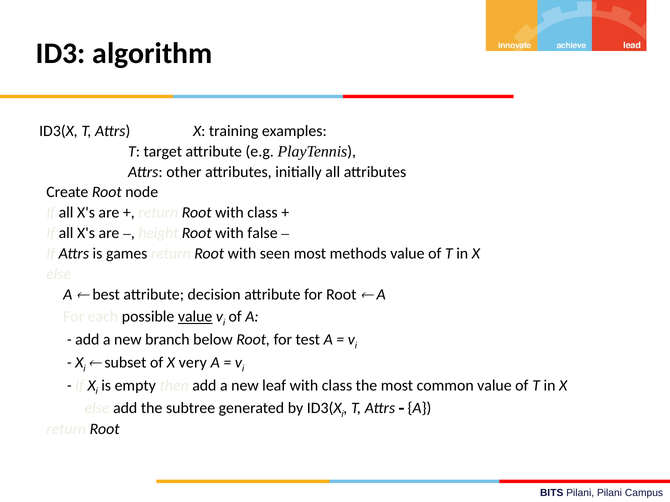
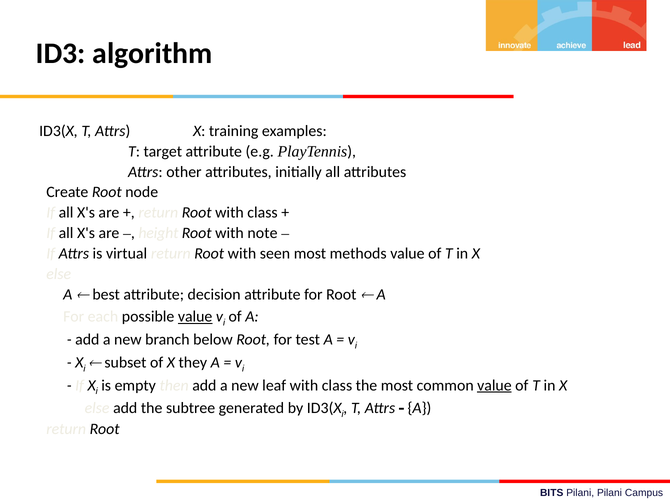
false: false -> note (262, 233)
games: games -> virtual (127, 254)
very: very -> they (193, 363)
value underline: none -> present (494, 386)
